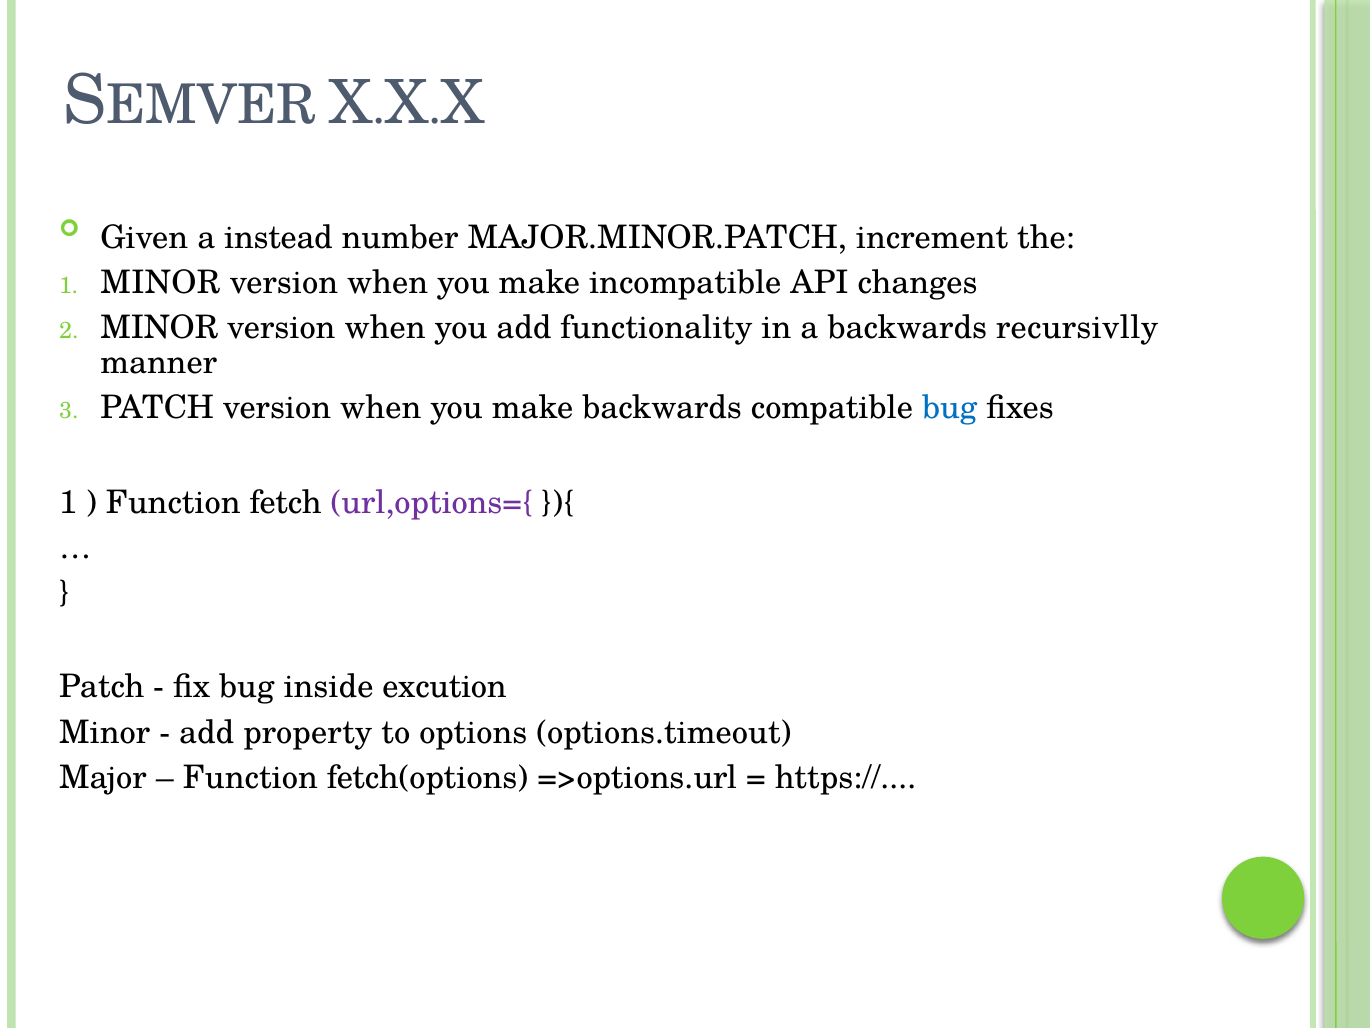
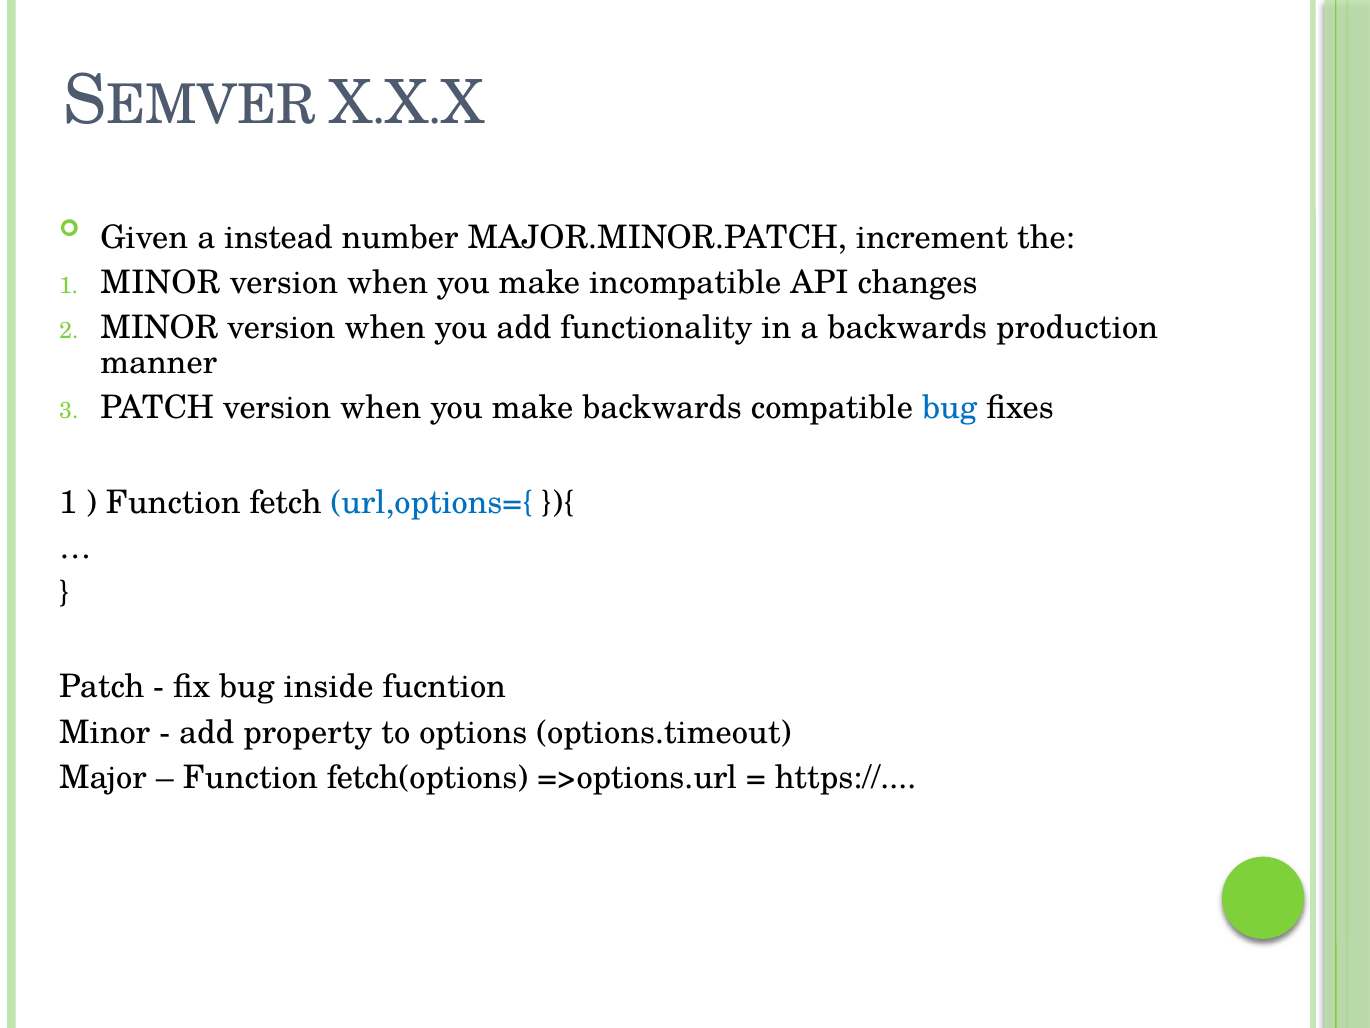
recursivlly: recursivlly -> production (1077, 328)
url,options={ colour: purple -> blue (432, 502)
excution: excution -> fucntion (444, 687)
